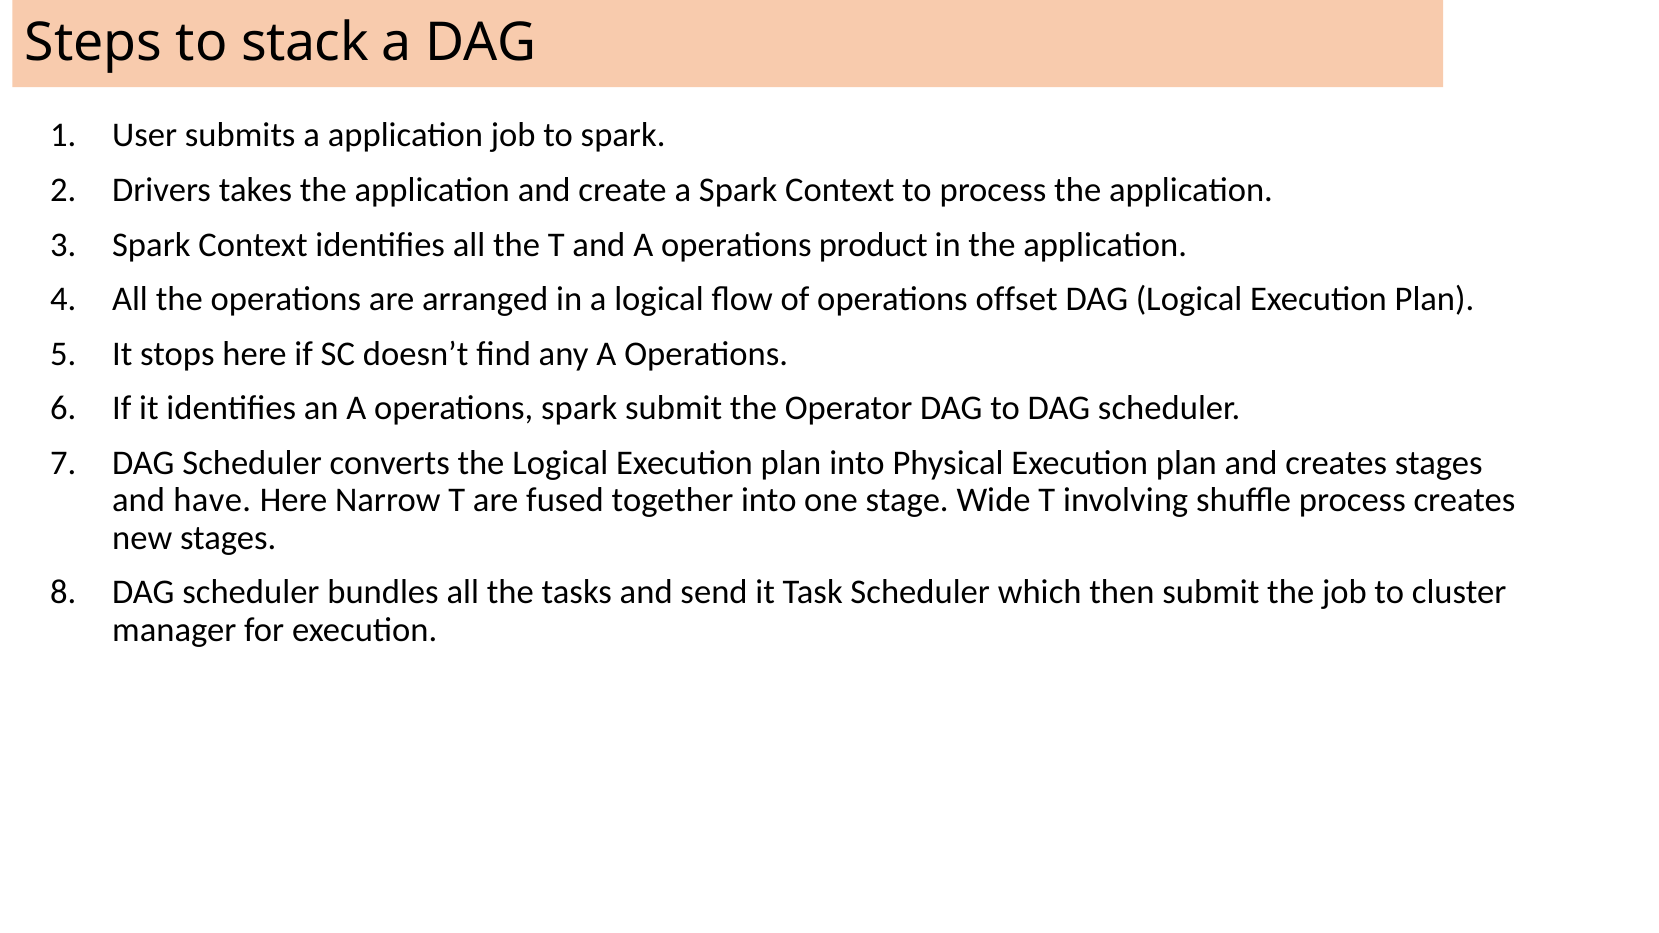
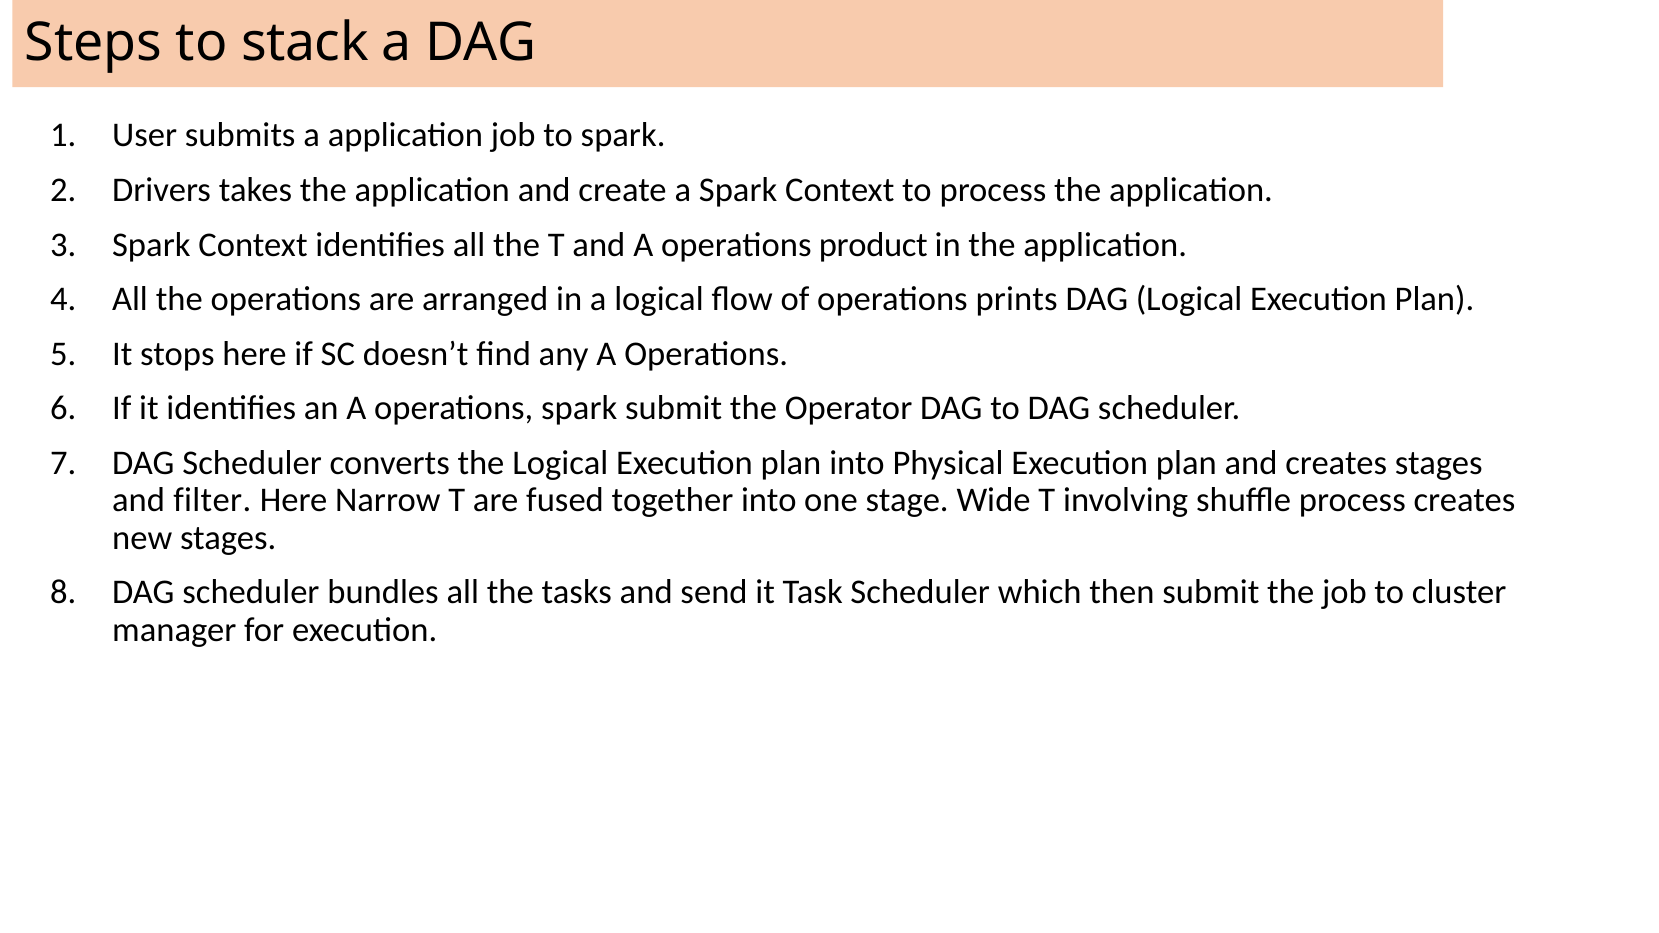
offset: offset -> prints (1017, 299)
have: have -> filter (212, 501)
